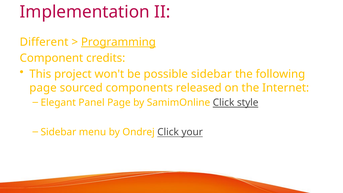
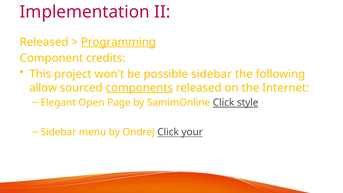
Different: Different -> Released (44, 42)
page: page -> allow (43, 88)
components underline: none -> present (139, 88)
Panel: Panel -> Open (91, 102)
